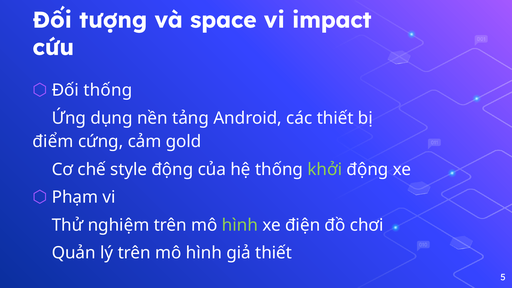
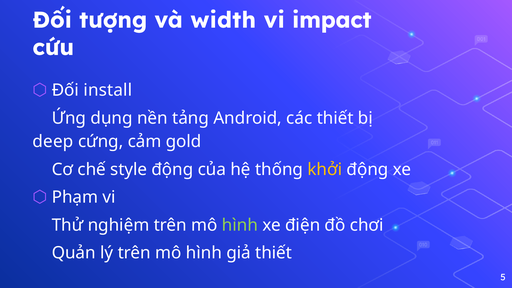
space: space -> width (223, 20)
Đối thống: thống -> install (108, 90)
điểm: điểm -> deep (53, 142)
khởi colour: light green -> yellow (325, 169)
